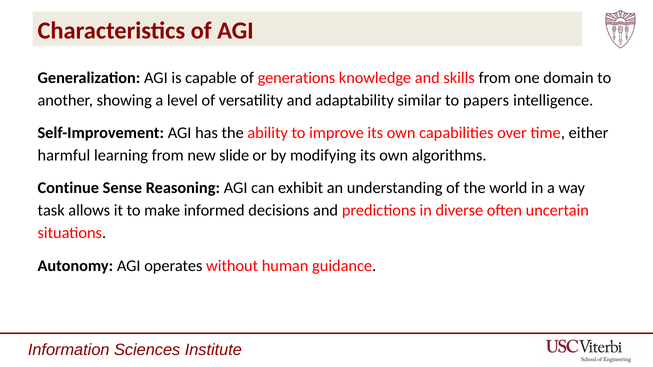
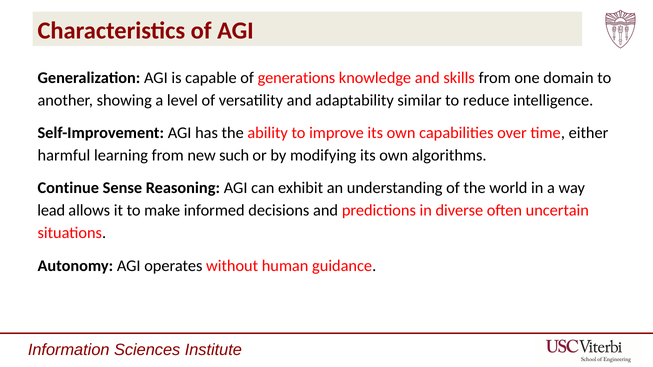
papers: papers -> reduce (486, 100)
slide: slide -> such (234, 155)
task: task -> lead (51, 211)
